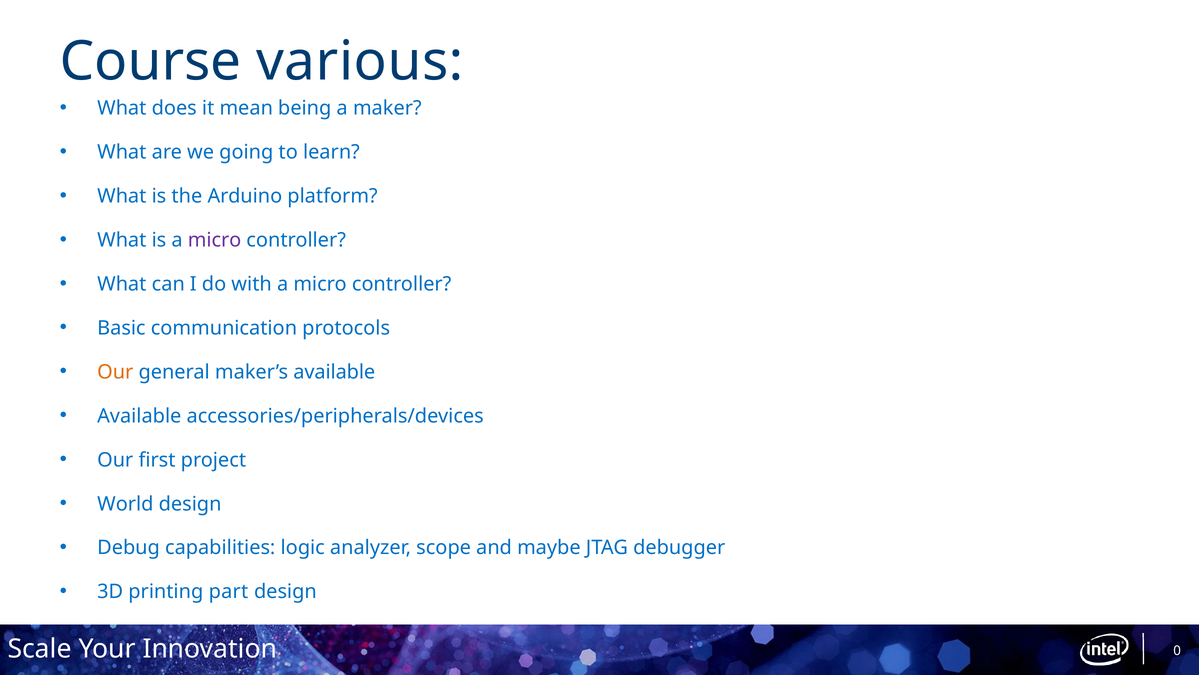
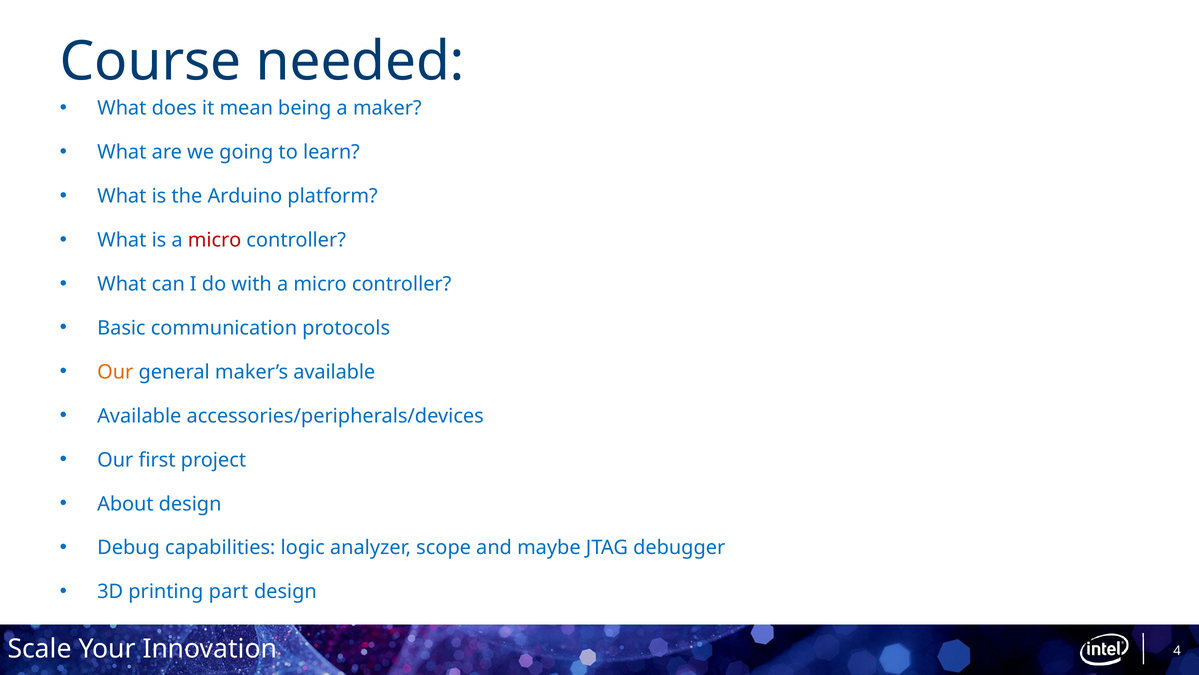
various: various -> needed (360, 61)
micro colour: purple -> red (215, 240)
World: World -> About (125, 504)
0: 0 -> 4 (1177, 650)
